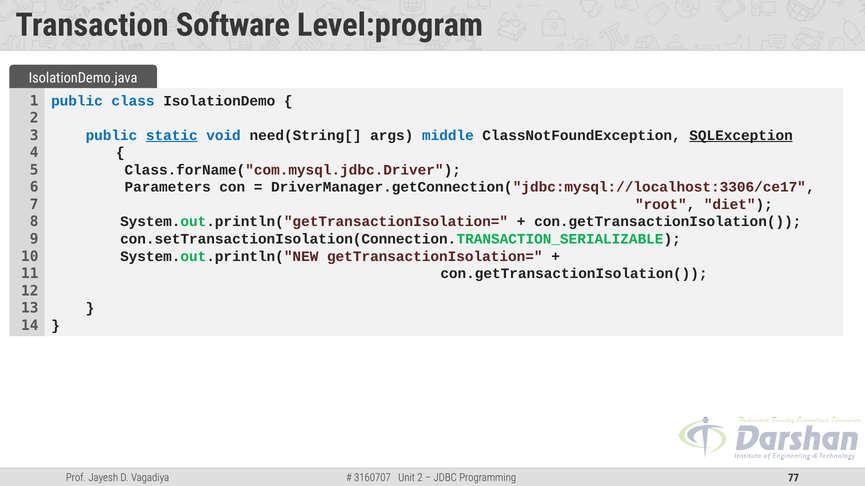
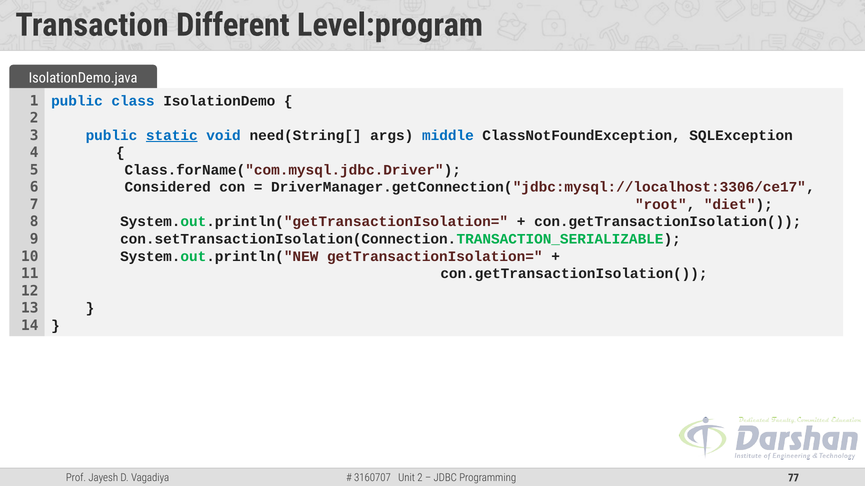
Software: Software -> Different (233, 25)
SQLException underline: present -> none (741, 136)
Parameters: Parameters -> Considered (168, 187)
